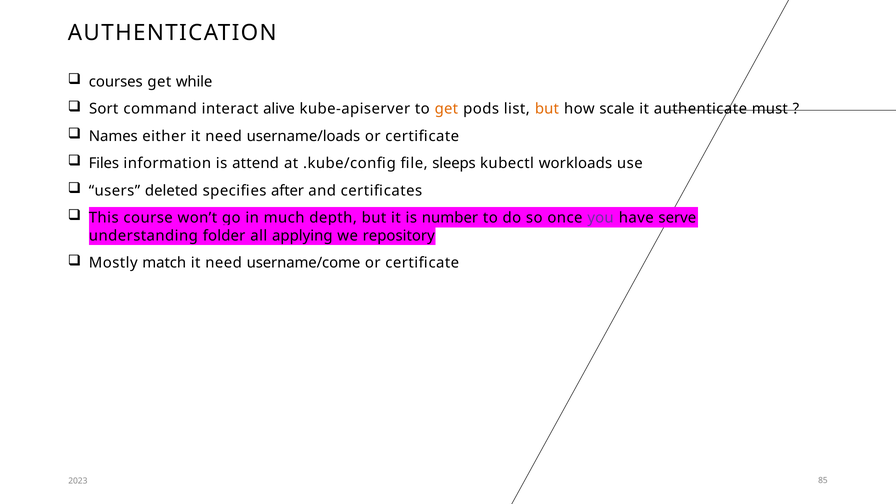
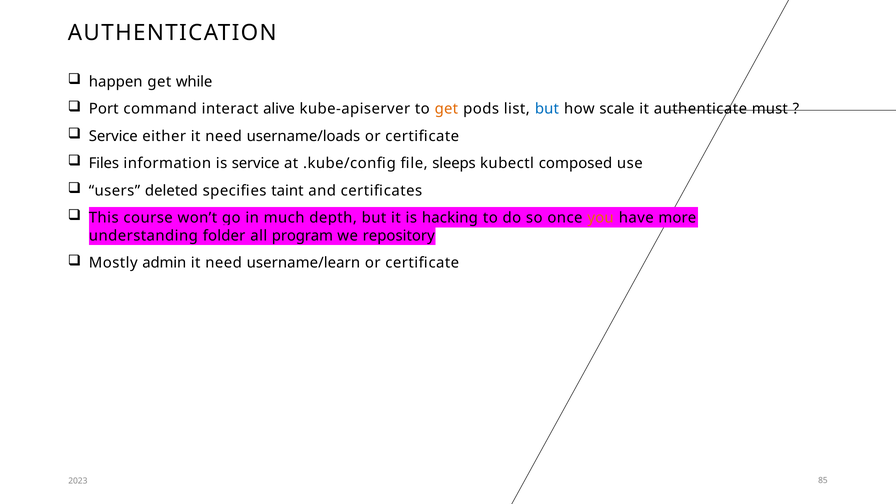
courses: courses -> happen (116, 82)
Sort: Sort -> Port (104, 109)
but colour: orange -> blue (547, 109)
Names: Names -> Service (113, 136)
is attend: attend -> service (256, 163)
workloads: workloads -> composed (575, 163)
after: after -> taint (287, 191)
number: number -> hacking (450, 218)
you colour: purple -> orange (601, 218)
serve: serve -> more (677, 218)
applying: applying -> program (302, 236)
match: match -> admin (164, 263)
username/come: username/come -> username/learn (303, 263)
